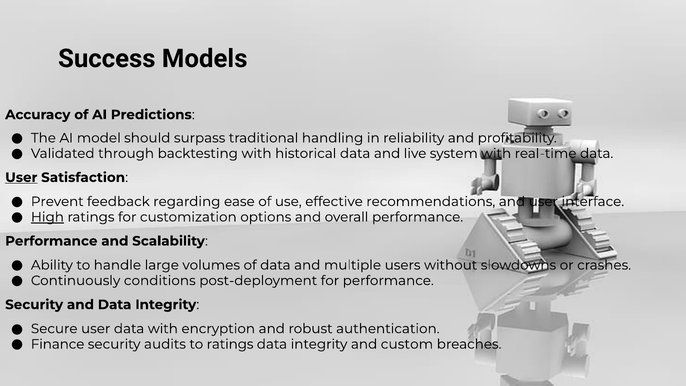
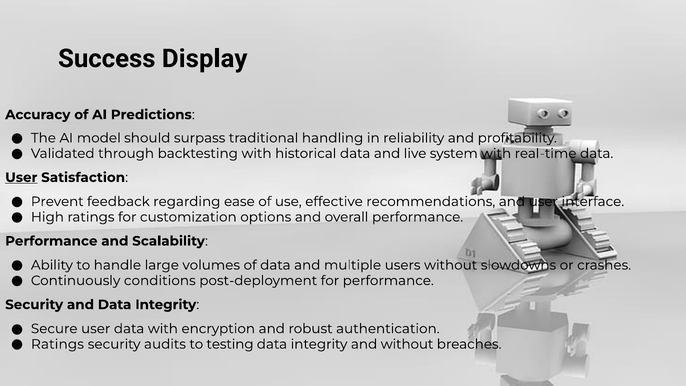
Models: Models -> Display (205, 59)
High underline: present -> none (47, 217)
Finance: Finance -> Ratings (57, 344)
to ratings: ratings -> testing (230, 344)
and custom: custom -> without (407, 344)
